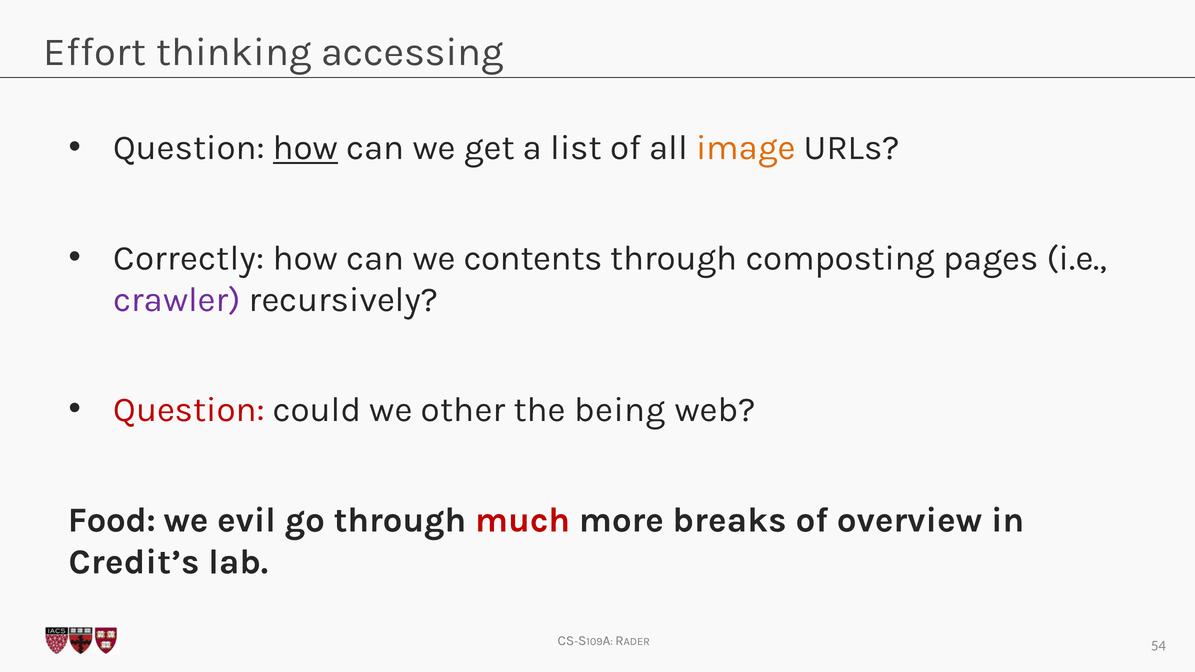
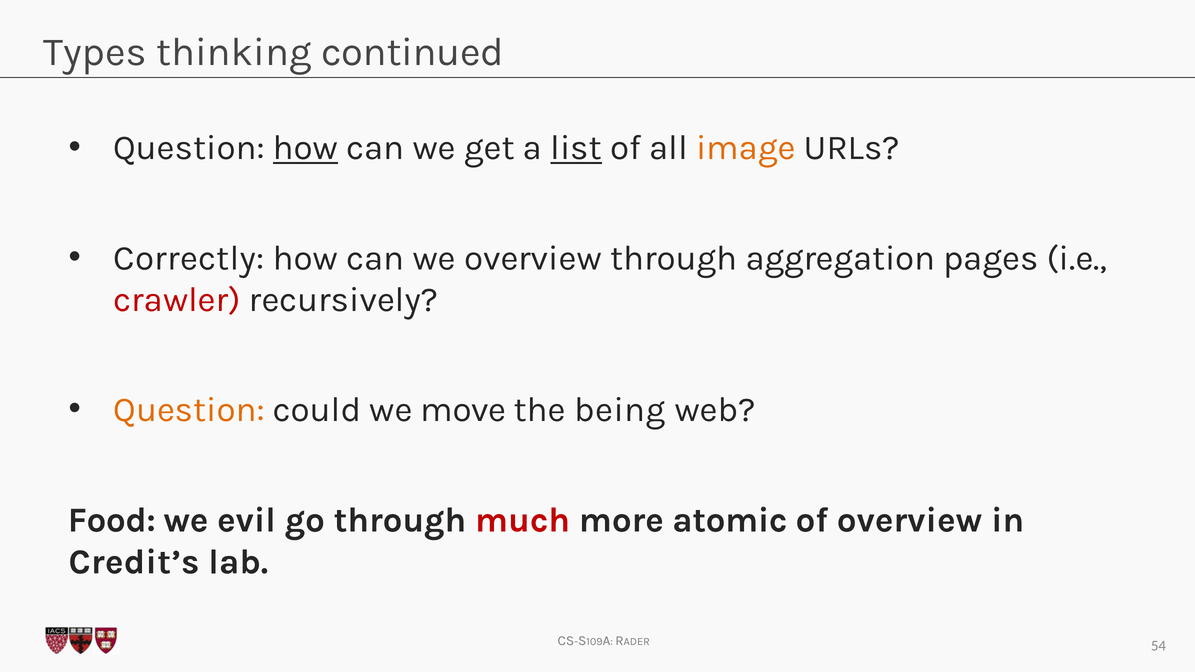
Effort: Effort -> Types (95, 52)
accessing: accessing -> continued (413, 52)
list underline: none -> present (576, 148)
we contents: contents -> overview (533, 258)
composting: composting -> aggregation (840, 258)
crawler colour: purple -> red (177, 300)
Question colour: red -> orange (189, 410)
other: other -> move (463, 410)
breaks: breaks -> atomic (730, 520)
